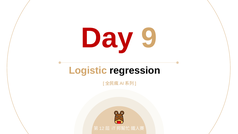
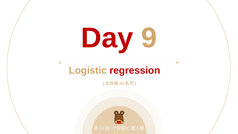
regression colour: black -> red (135, 70)
